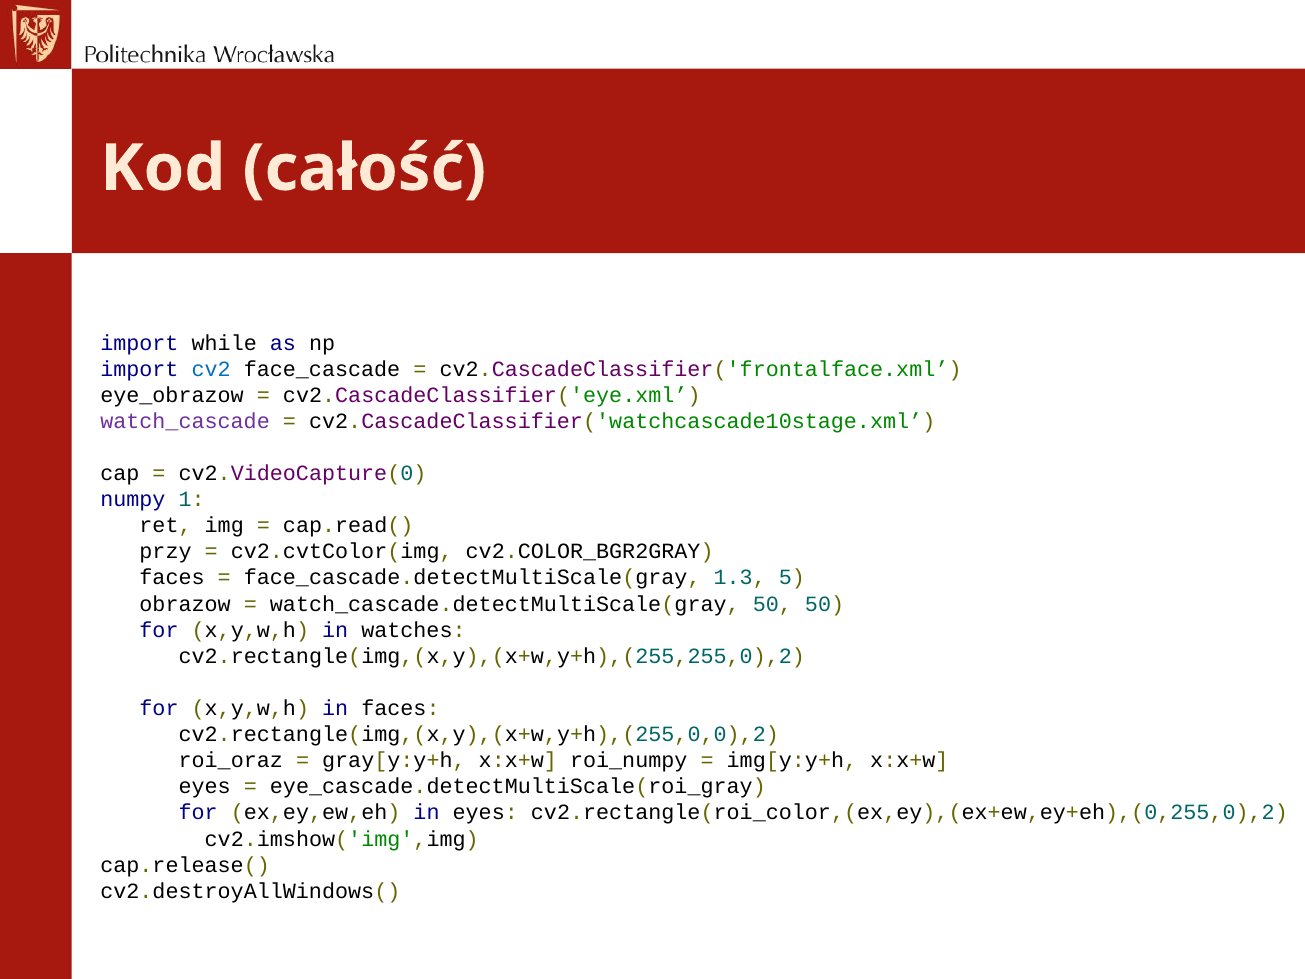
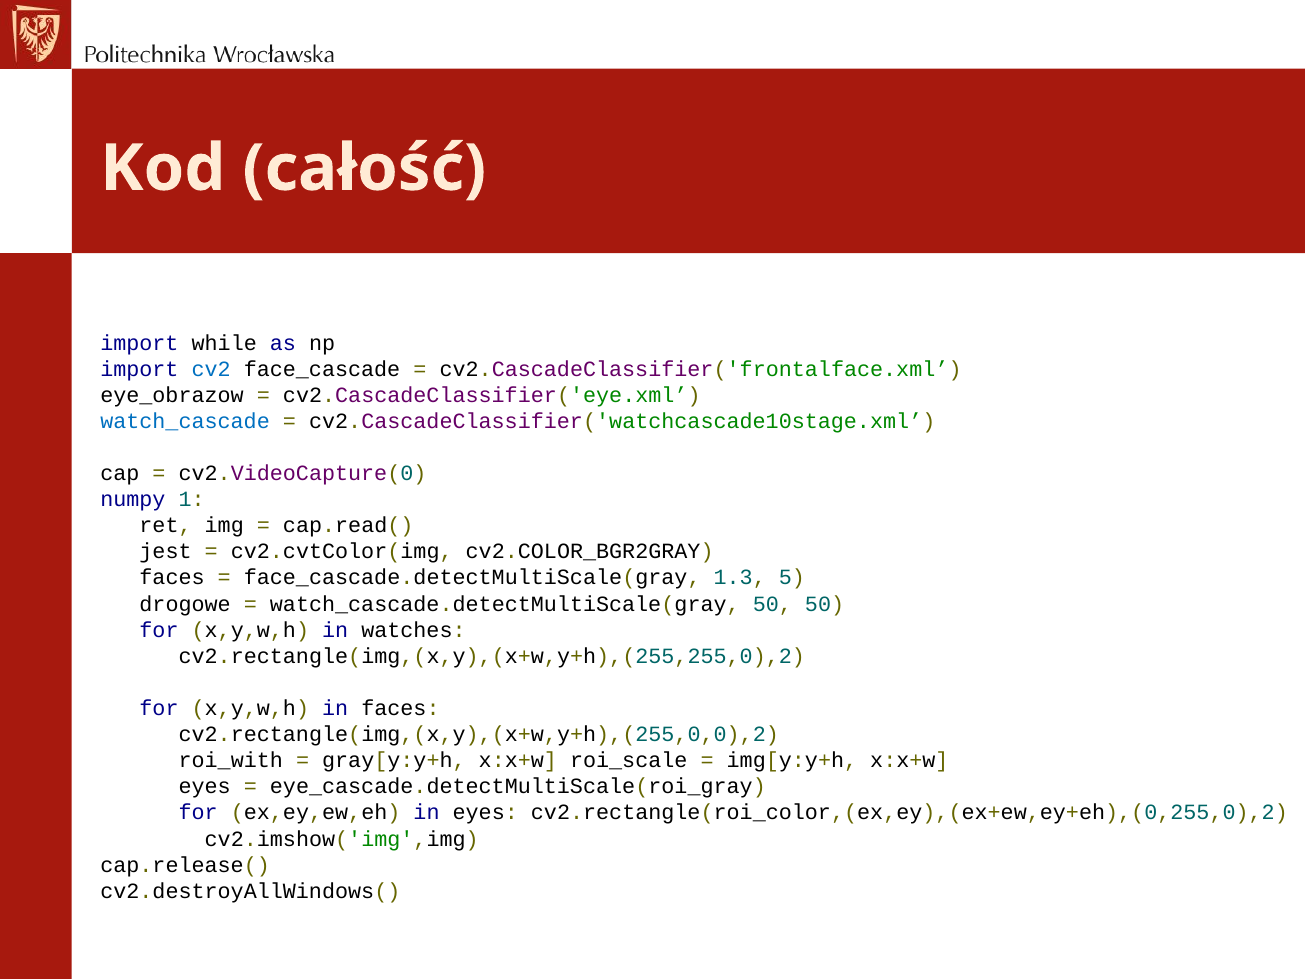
watch_cascade colour: purple -> blue (185, 421)
przy: przy -> jest (166, 552)
obrazow: obrazow -> drogowe (185, 604)
roi_oraz: roi_oraz -> roi_with (231, 760)
roi_numpy: roi_numpy -> roi_scale (629, 760)
